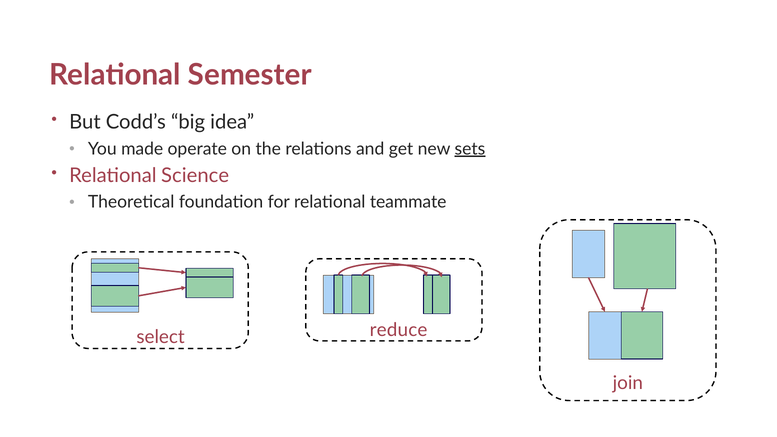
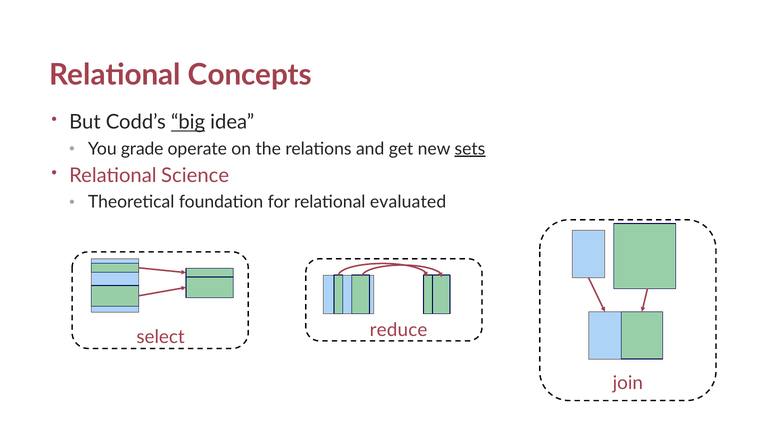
Semester: Semester -> Concepts (250, 75)
big underline: none -> present (188, 122)
made: made -> grade (142, 149)
teammate: teammate -> evaluated (408, 202)
